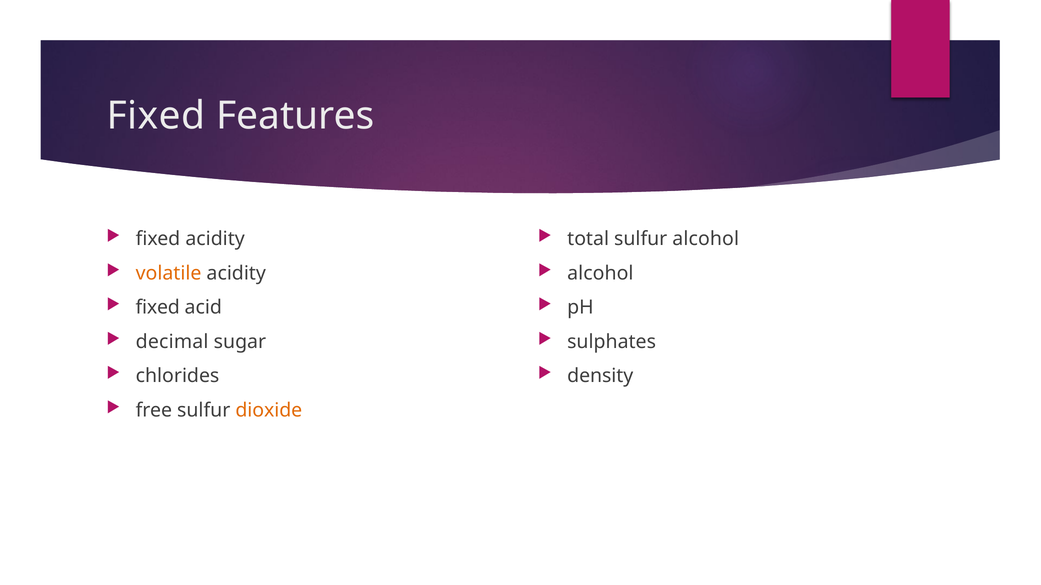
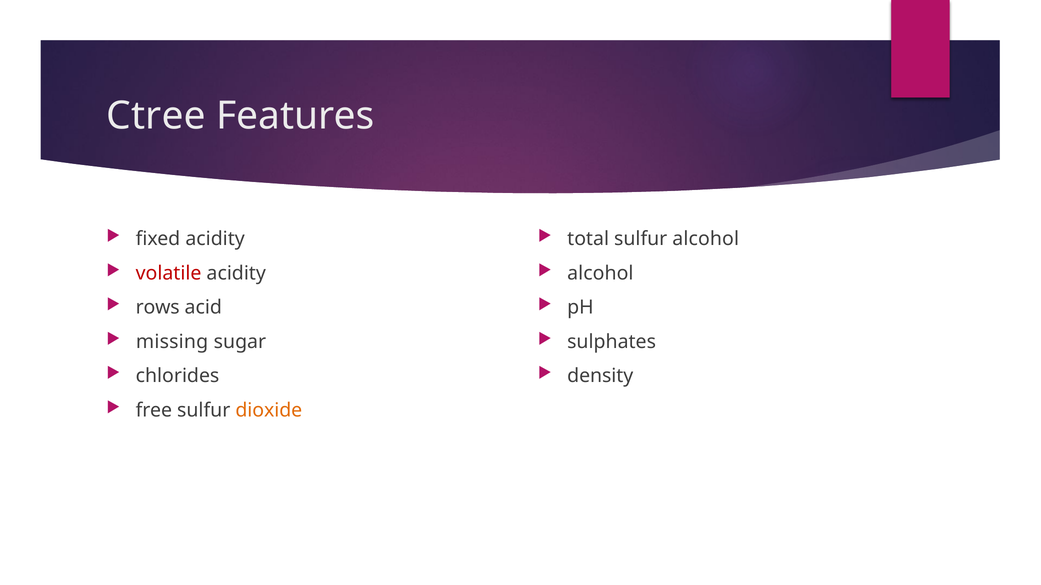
Fixed: Fixed -> Ctree (156, 116)
volatile colour: orange -> red (169, 274)
fixed: fixed -> rows (158, 308)
decimal: decimal -> missing (172, 342)
